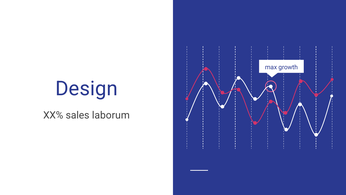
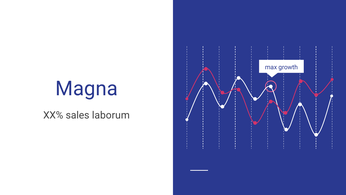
Design: Design -> Magna (87, 89)
